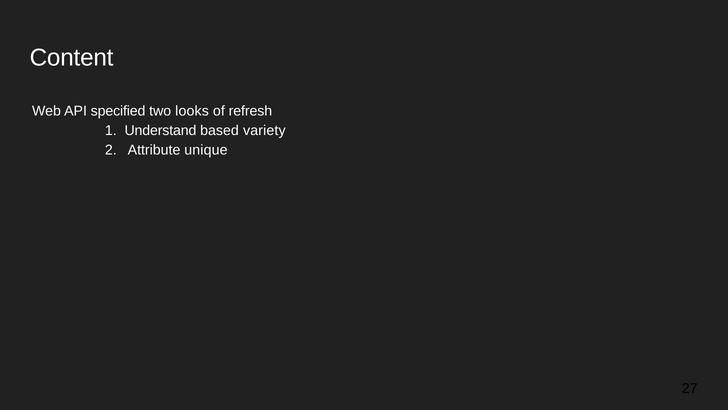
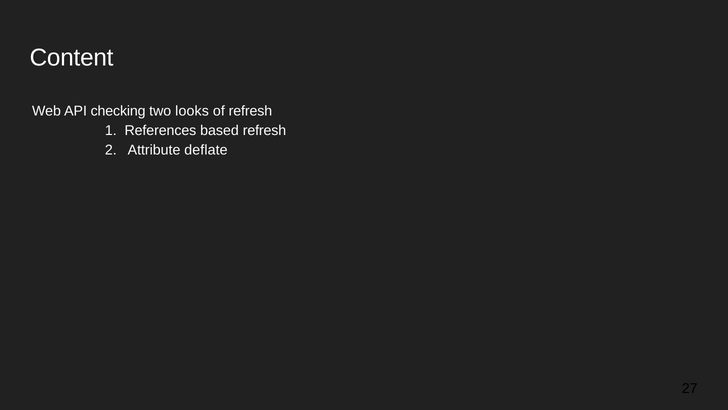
specified: specified -> checking (118, 111)
Understand: Understand -> References (160, 131)
based variety: variety -> refresh (264, 131)
unique: unique -> deflate (206, 150)
